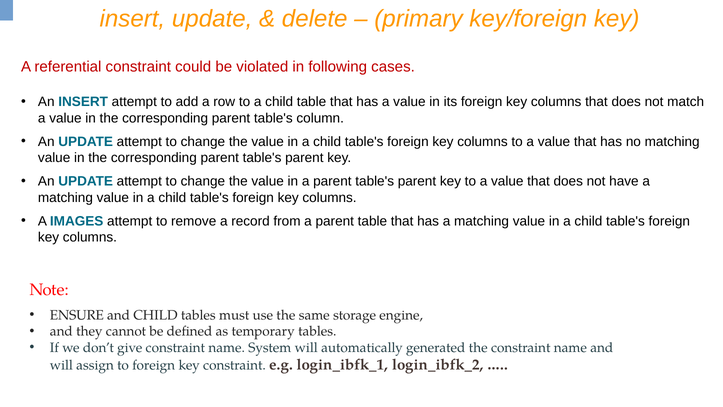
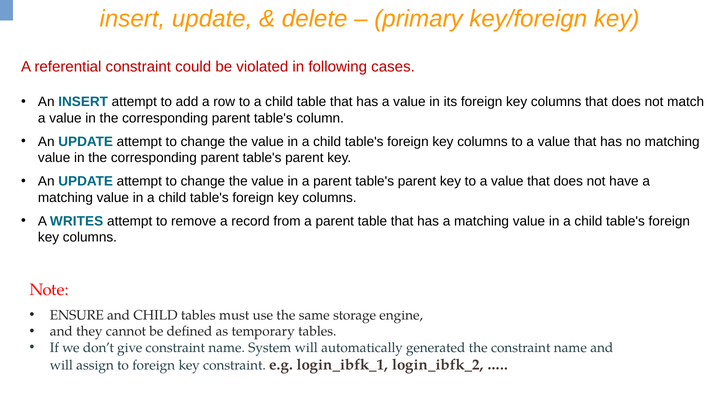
IMAGES: IMAGES -> WRITES (77, 221)
